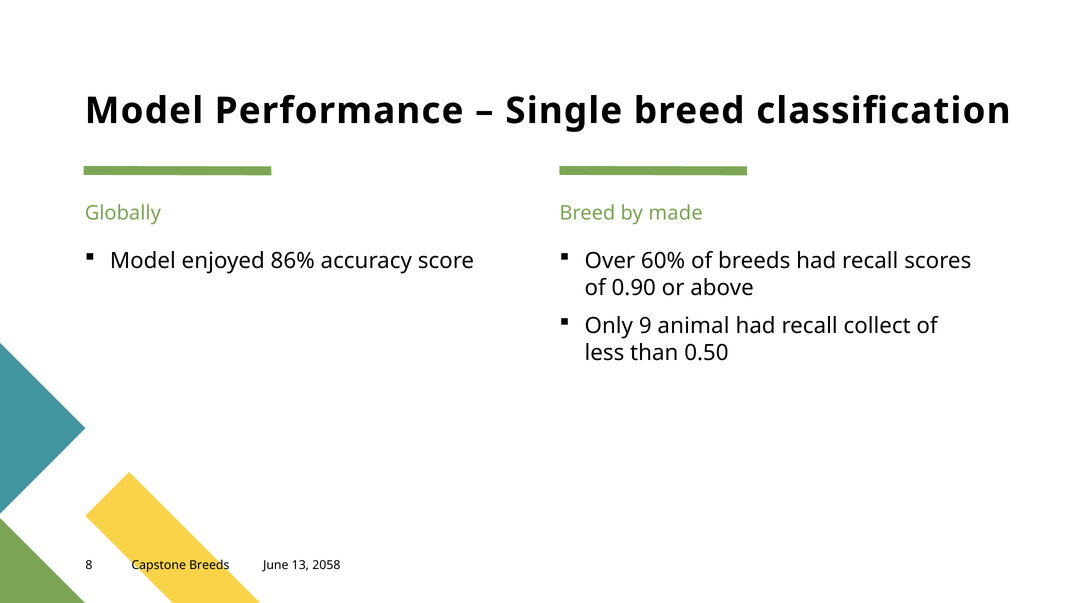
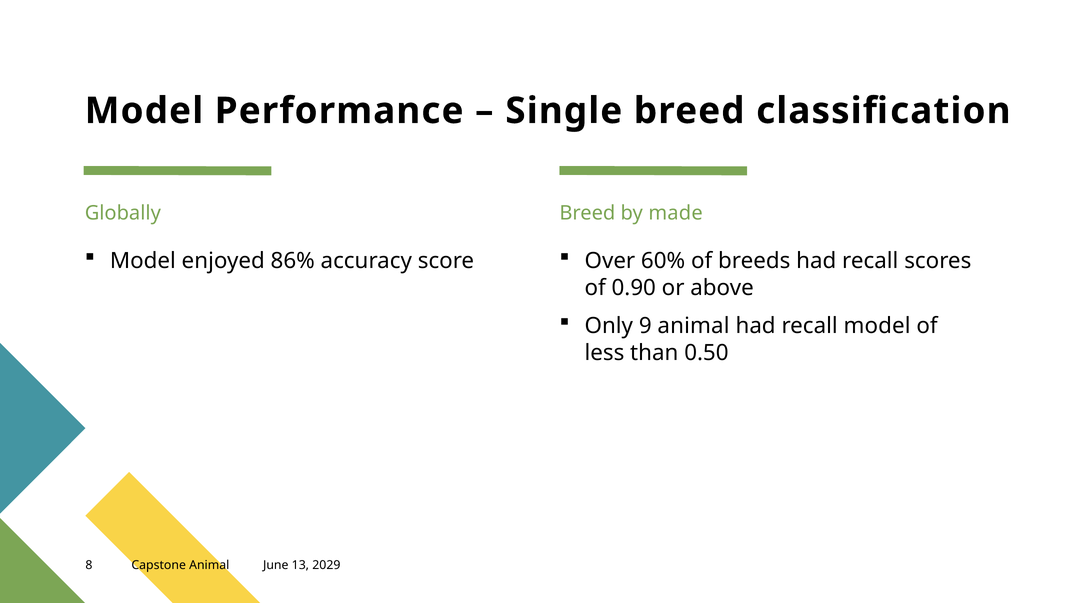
recall collect: collect -> model (877, 326)
Capstone Breeds: Breeds -> Animal (209, 565)
2058: 2058 -> 2029 (326, 565)
